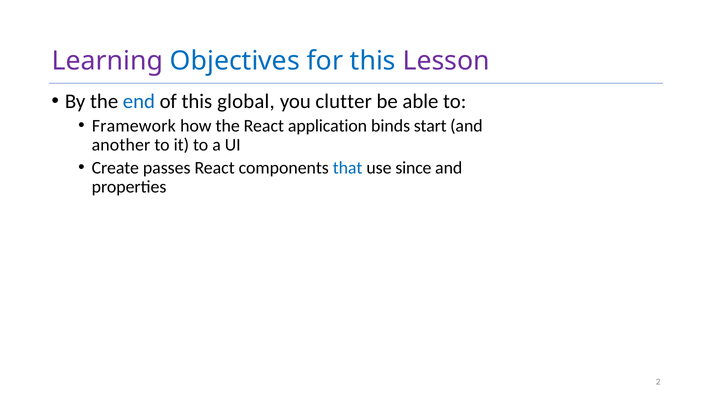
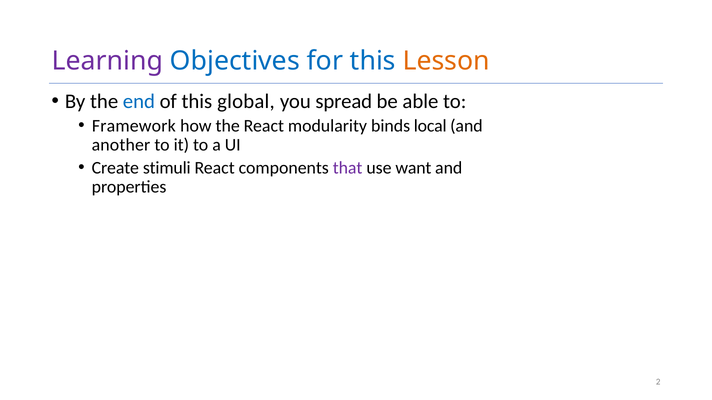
Lesson colour: purple -> orange (446, 61)
clutter: clutter -> spread (344, 101)
application: application -> modularity (327, 126)
start: start -> local (430, 126)
passes: passes -> stimuli (167, 168)
that colour: blue -> purple (348, 168)
since: since -> want (413, 168)
